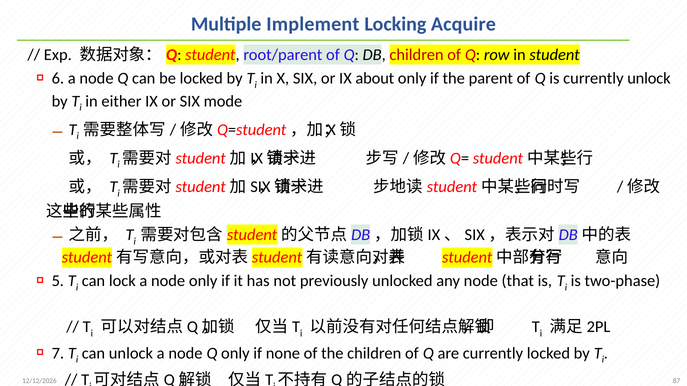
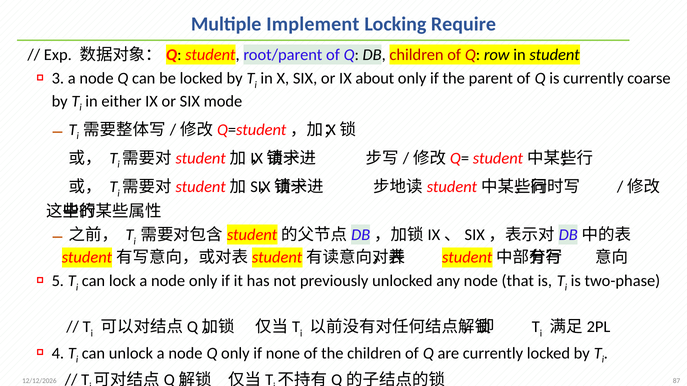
Acquire: Acquire -> Require (463, 24)
6: 6 -> 3 (58, 78)
currently unlock: unlock -> coarse (649, 78)
7: 7 -> 4 (58, 354)
